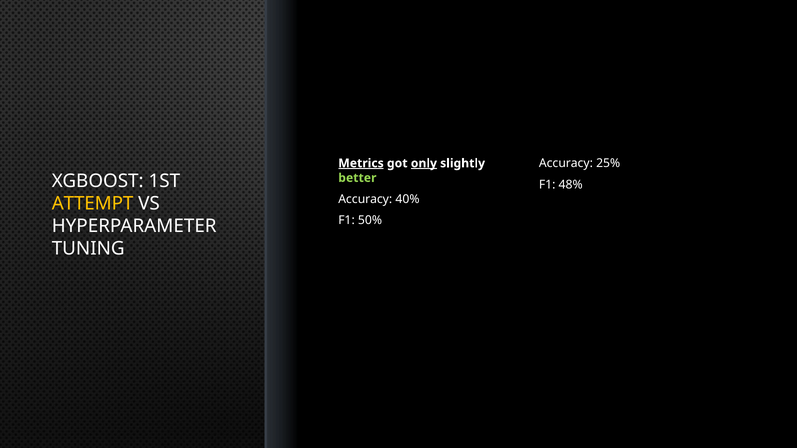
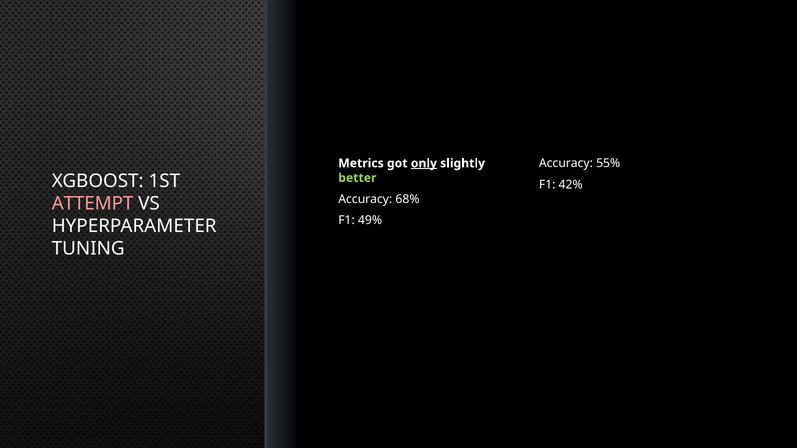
25%: 25% -> 55% (608, 163)
Metrics underline: present -> none (361, 163)
48%: 48% -> 42% (571, 185)
40%: 40% -> 68% (407, 199)
ATTEMPT colour: yellow -> pink (93, 204)
50%: 50% -> 49% (370, 221)
